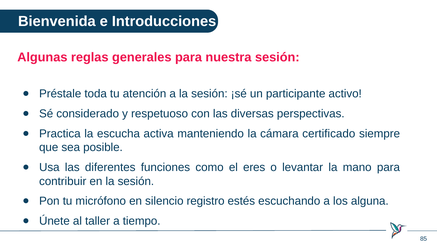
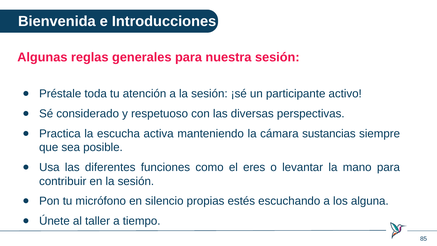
certificado: certificado -> sustancias (329, 134)
registro: registro -> propias (206, 201)
